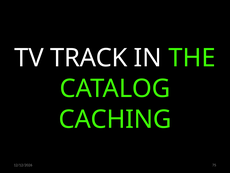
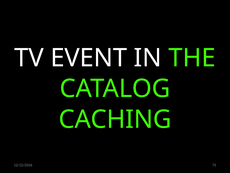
TRACK: TRACK -> EVENT (89, 58)
